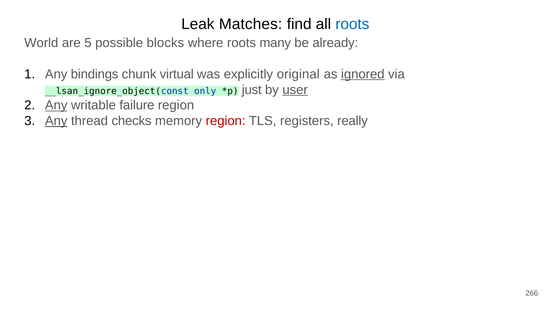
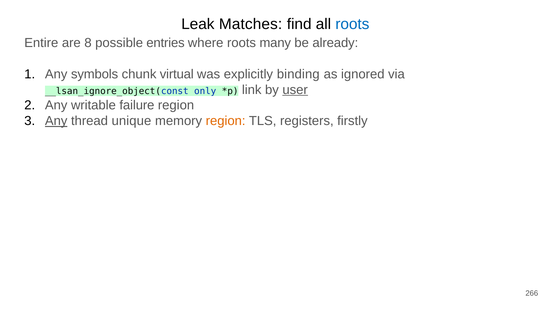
World: World -> Entire (41, 43)
5: 5 -> 8 (88, 43)
blocks: blocks -> entries (166, 43)
bindings: bindings -> symbols (95, 74)
original: original -> binding (298, 74)
ignored underline: present -> none (363, 74)
just: just -> link (252, 90)
Any underline: present -> none (56, 105)
checks: checks -> unique (131, 121)
region colour: red -> orange (226, 121)
really: really -> firstly (352, 121)
